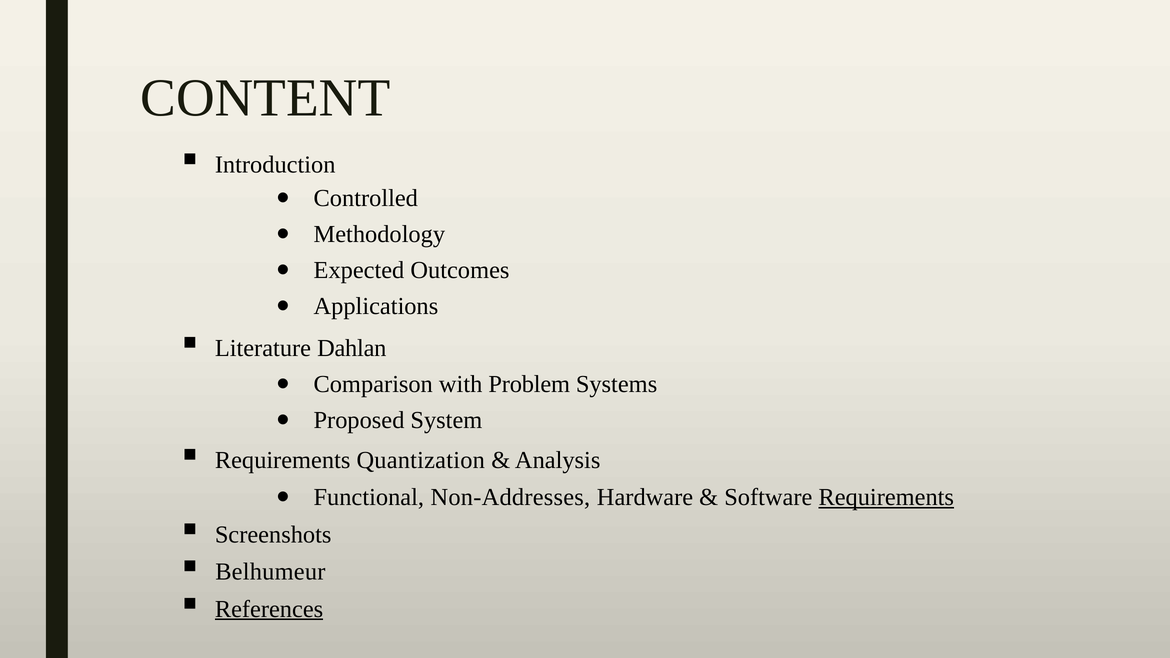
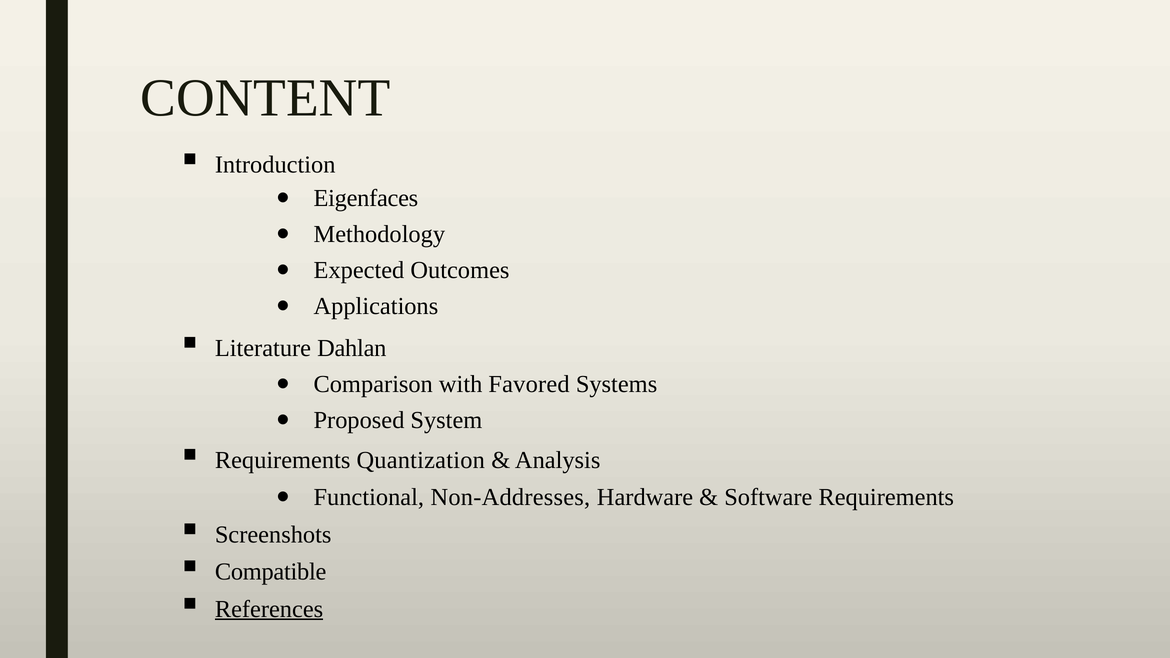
Controlled: Controlled -> Eigenfaces (366, 198)
Problem: Problem -> Favored (529, 384)
Requirements underline: present -> none (886, 497)
Belhumeur: Belhumeur -> Compatible (271, 572)
